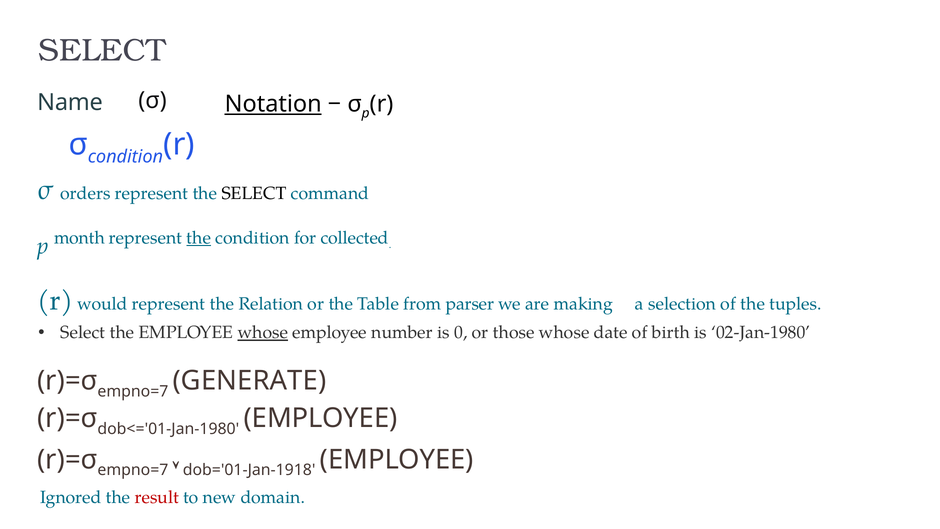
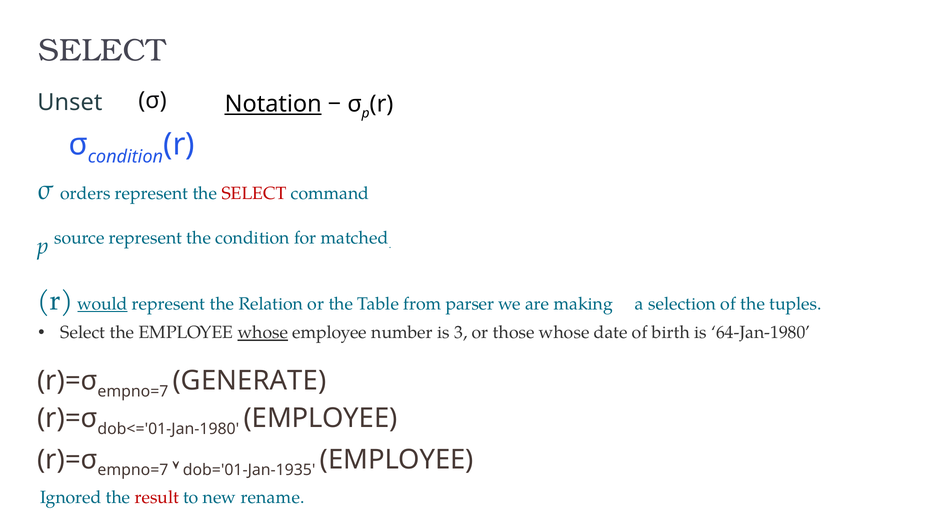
Name: Name -> Unset (70, 102)
SELECT colour: black -> red (254, 193)
month: month -> source (79, 238)
the underline: present -> none (199, 238)
collected: collected -> matched (355, 238)
would underline: none -> present (103, 304)
0: 0 -> 3 (461, 332)
02-Jan-1980: 02-Jan-1980 -> 64-Jan-1980 (761, 332)
dob='01-Jan-1918: dob='01-Jan-1918 -> dob='01-Jan-1935 (249, 470)
domain: domain -> rename (273, 497)
